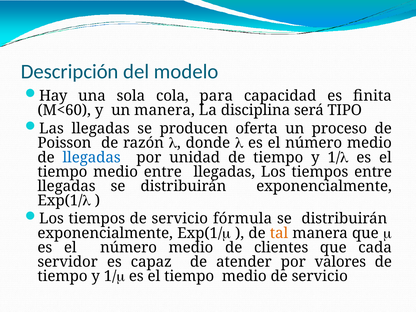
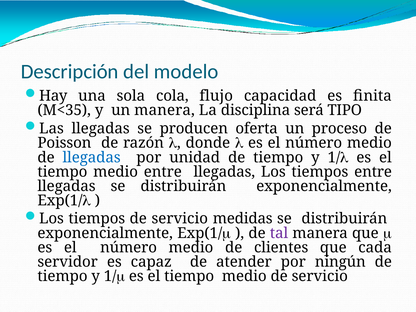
para: para -> flujo (216, 96)
M<60: M<60 -> M<35 (64, 110)
fórmula: fórmula -> medidas (243, 219)
tal colour: orange -> purple (279, 233)
valores: valores -> ningún (340, 262)
